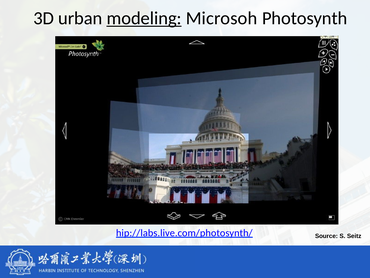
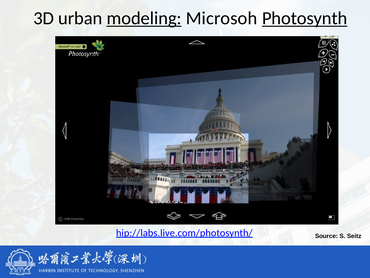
Photosynth underline: none -> present (305, 18)
